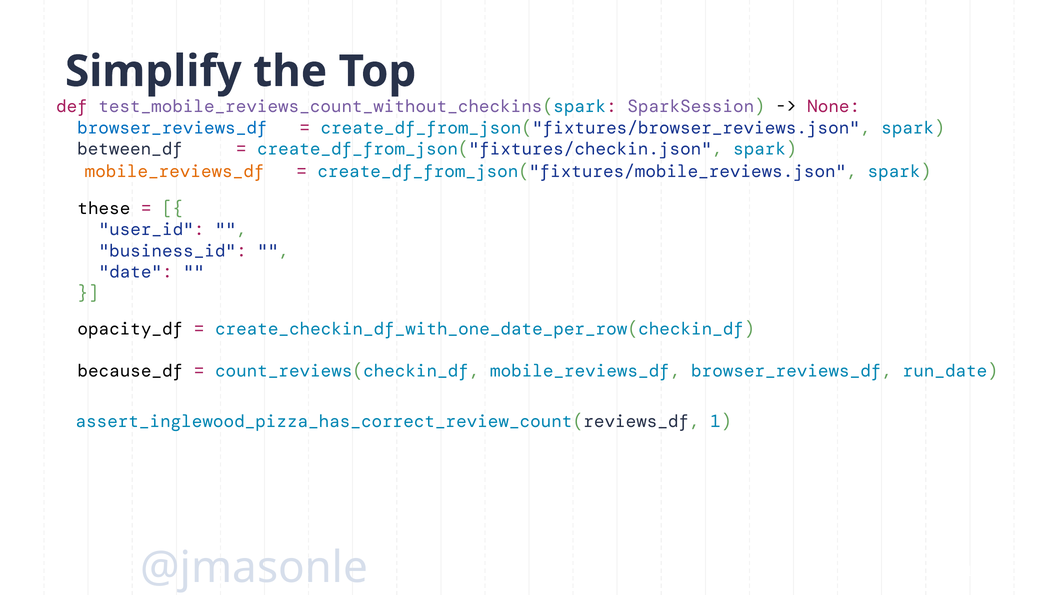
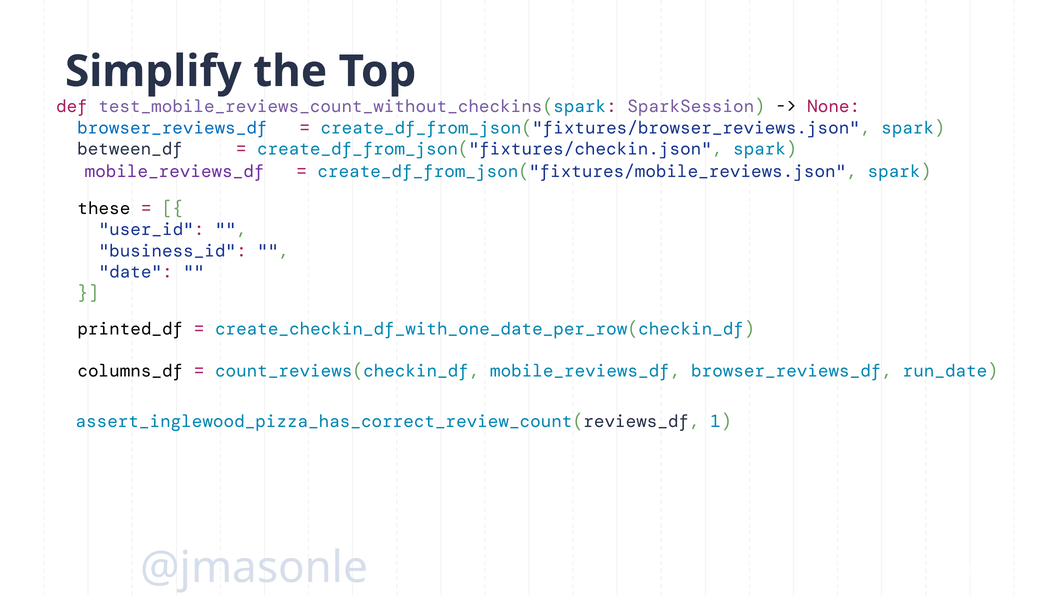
mobile_reviews_df colour: orange -> purple (175, 172)
opacity_df: opacity_df -> printed_df (130, 329)
because_df: because_df -> columns_df (130, 371)
